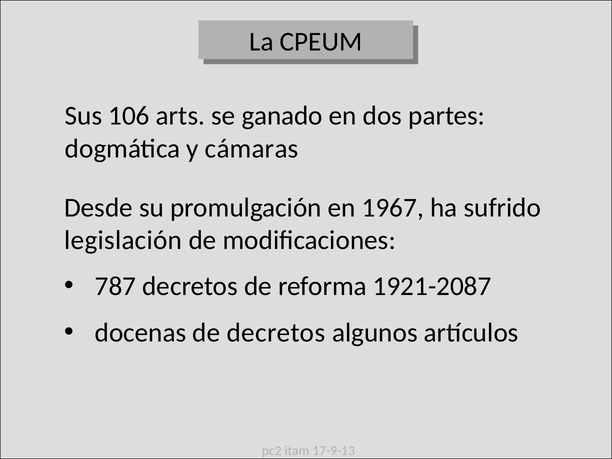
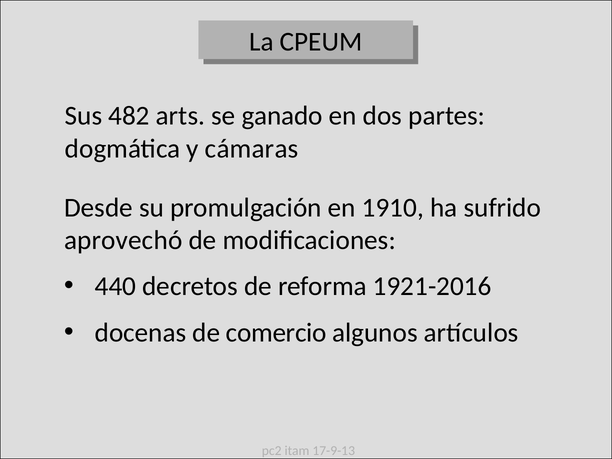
106: 106 -> 482 (129, 116)
1967: 1967 -> 1910 (393, 208)
legislación: legislación -> aprovechó (123, 240)
787: 787 -> 440 (115, 286)
1921-2087: 1921-2087 -> 1921-2016 (432, 286)
de decretos: decretos -> comercio (276, 333)
